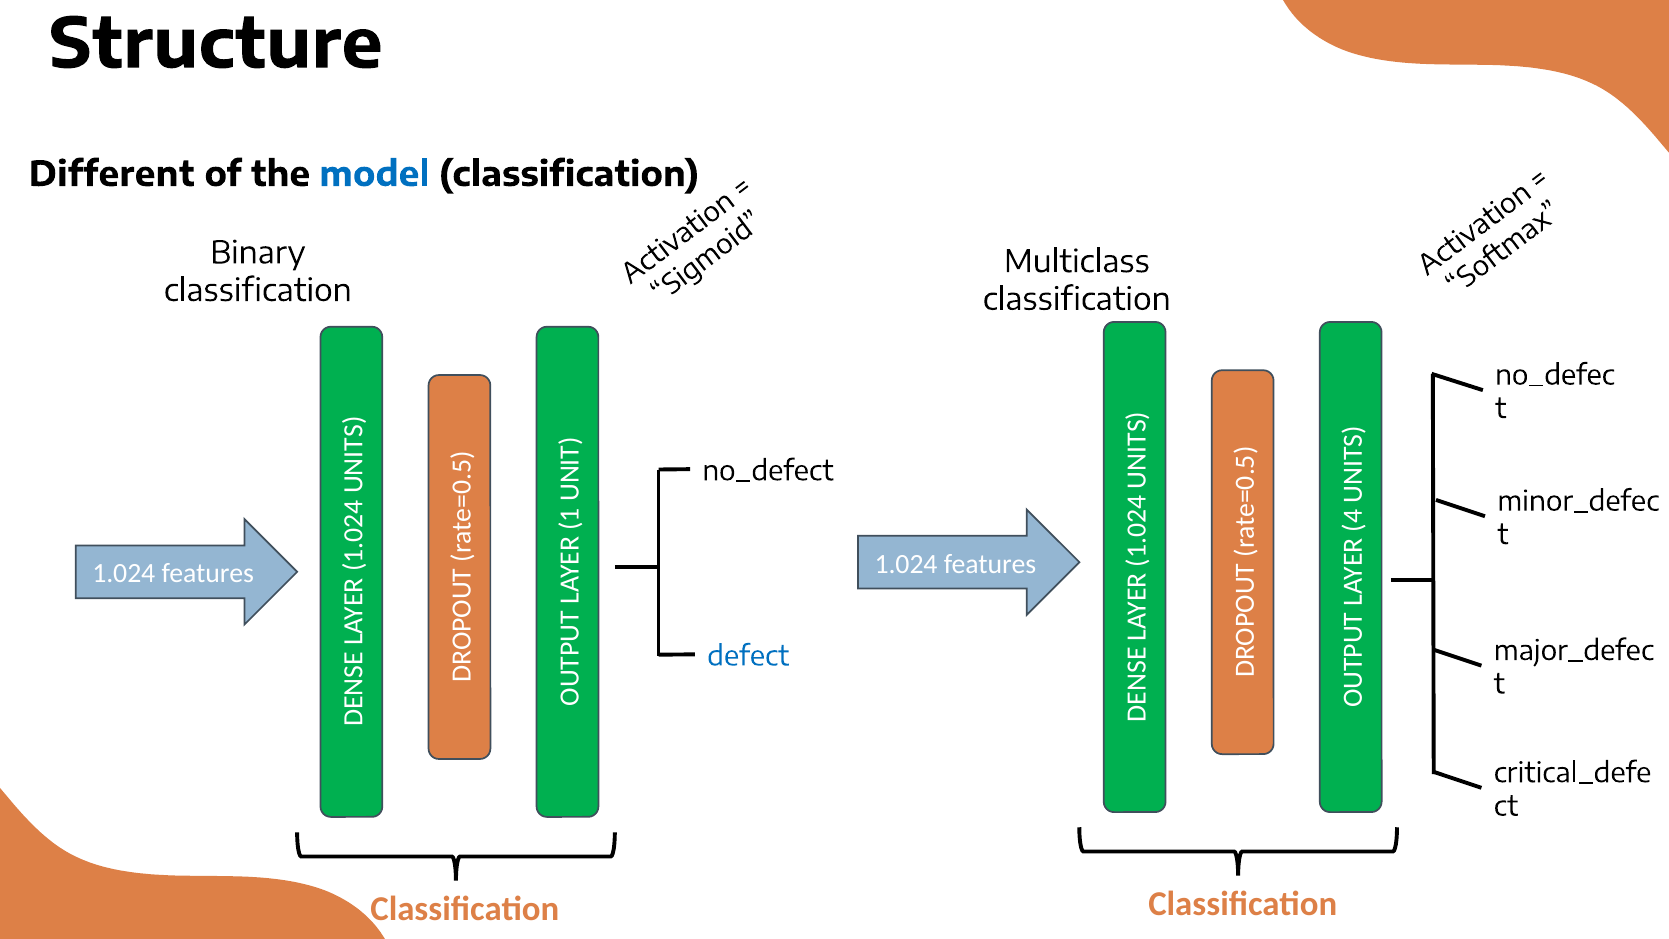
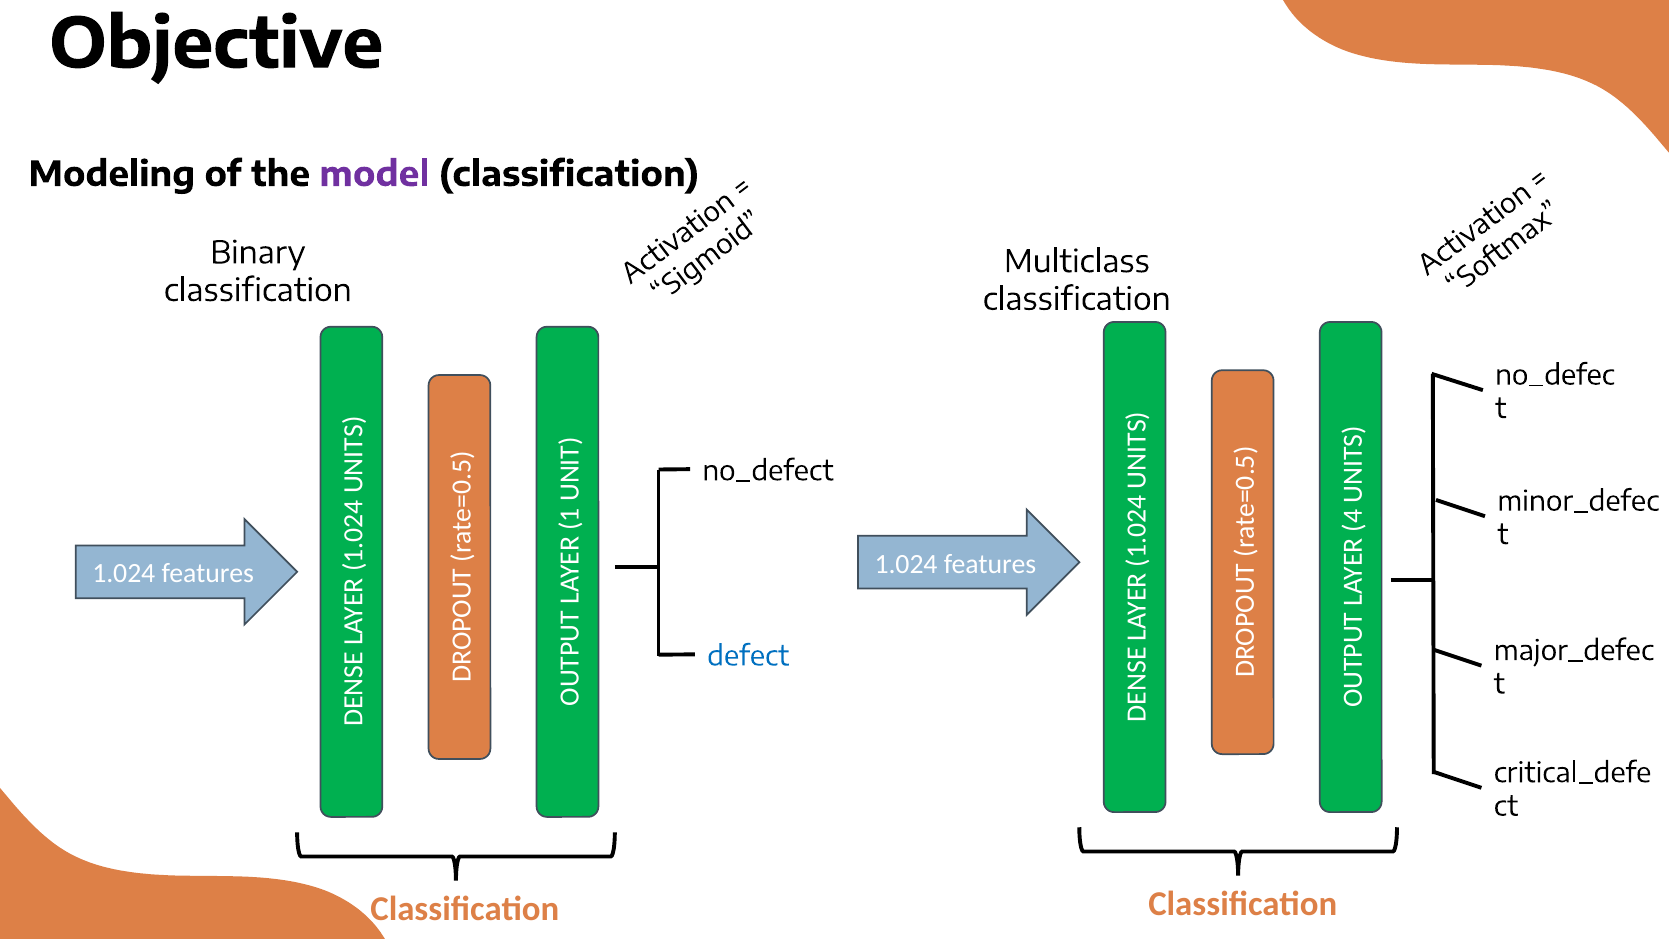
Structure: Structure -> Objective (216, 45)
Different: Different -> Modeling (112, 175)
model colour: blue -> purple (375, 175)
